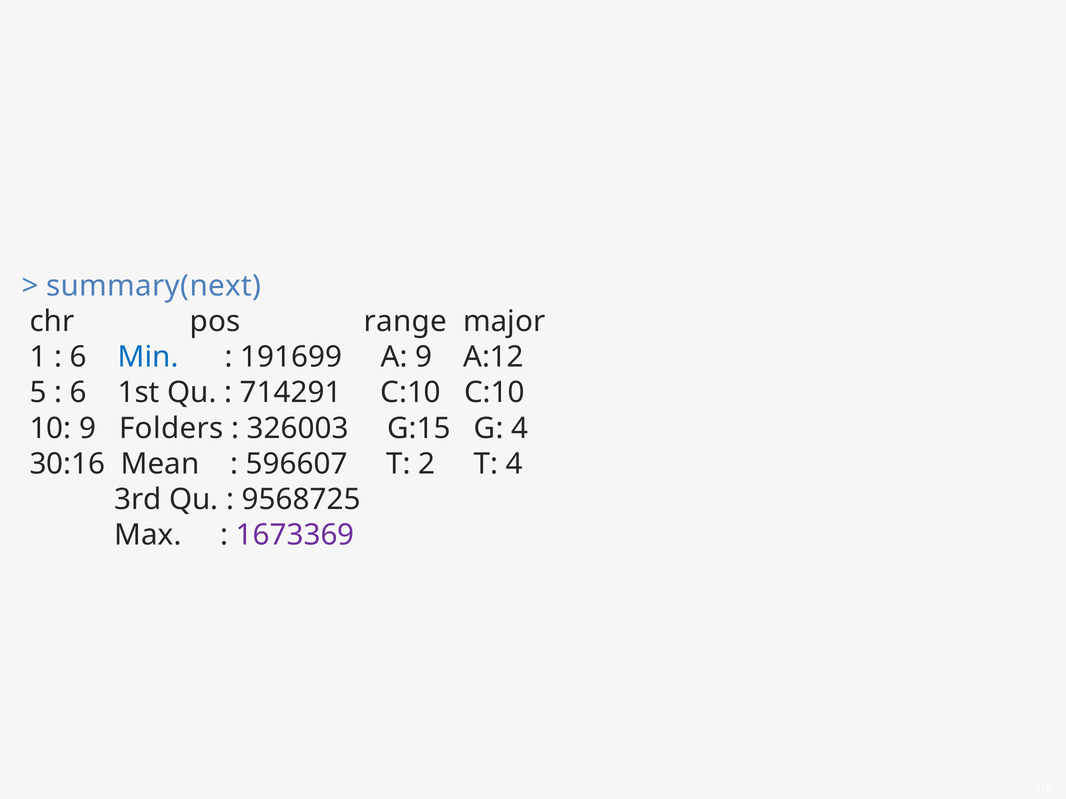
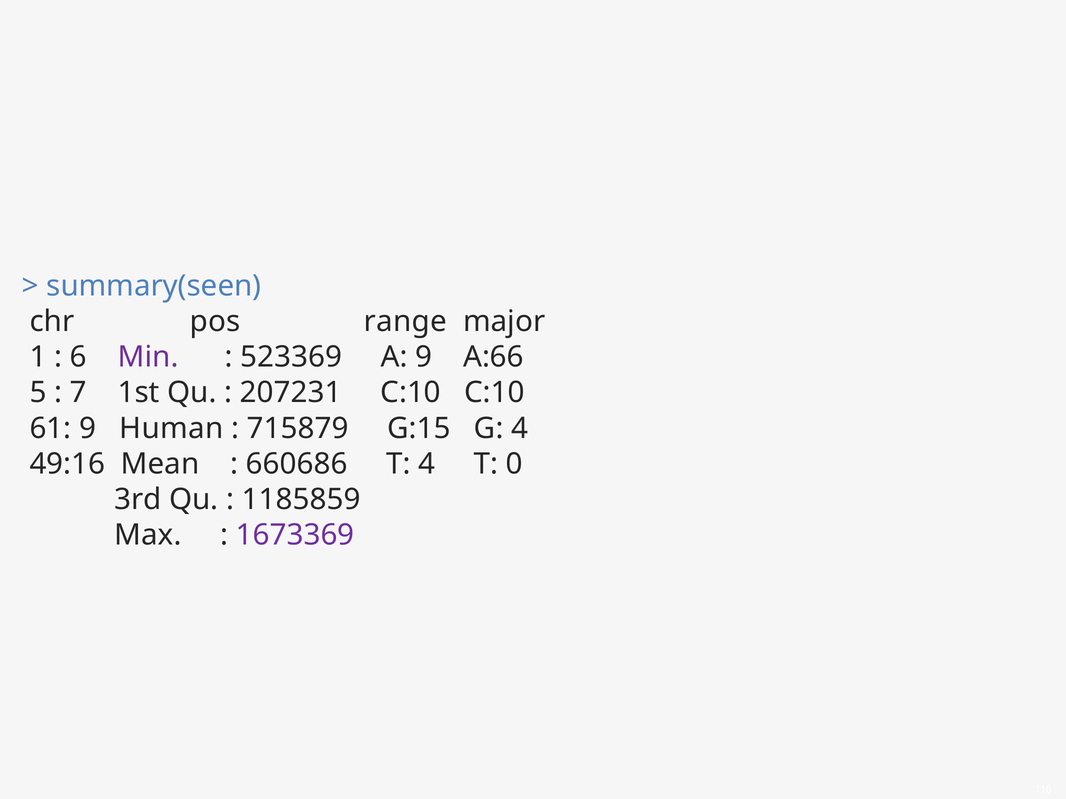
summary(next: summary(next -> summary(seen (154, 286)
Min colour: blue -> purple (148, 357)
191699: 191699 -> 523369 (291, 357)
A:12: A:12 -> A:66 (493, 357)
6: 6 -> 7 (78, 393)
714291: 714291 -> 207231 (291, 393)
10: 10 -> 61 (50, 428)
Folders: Folders -> Human (171, 428)
326003: 326003 -> 715879 (298, 428)
30:16: 30:16 -> 49:16 (67, 464)
596607: 596607 -> 660686 (297, 464)
T 2: 2 -> 4 (427, 464)
T 4: 4 -> 0 (514, 464)
9568725: 9568725 -> 1185859 (301, 500)
